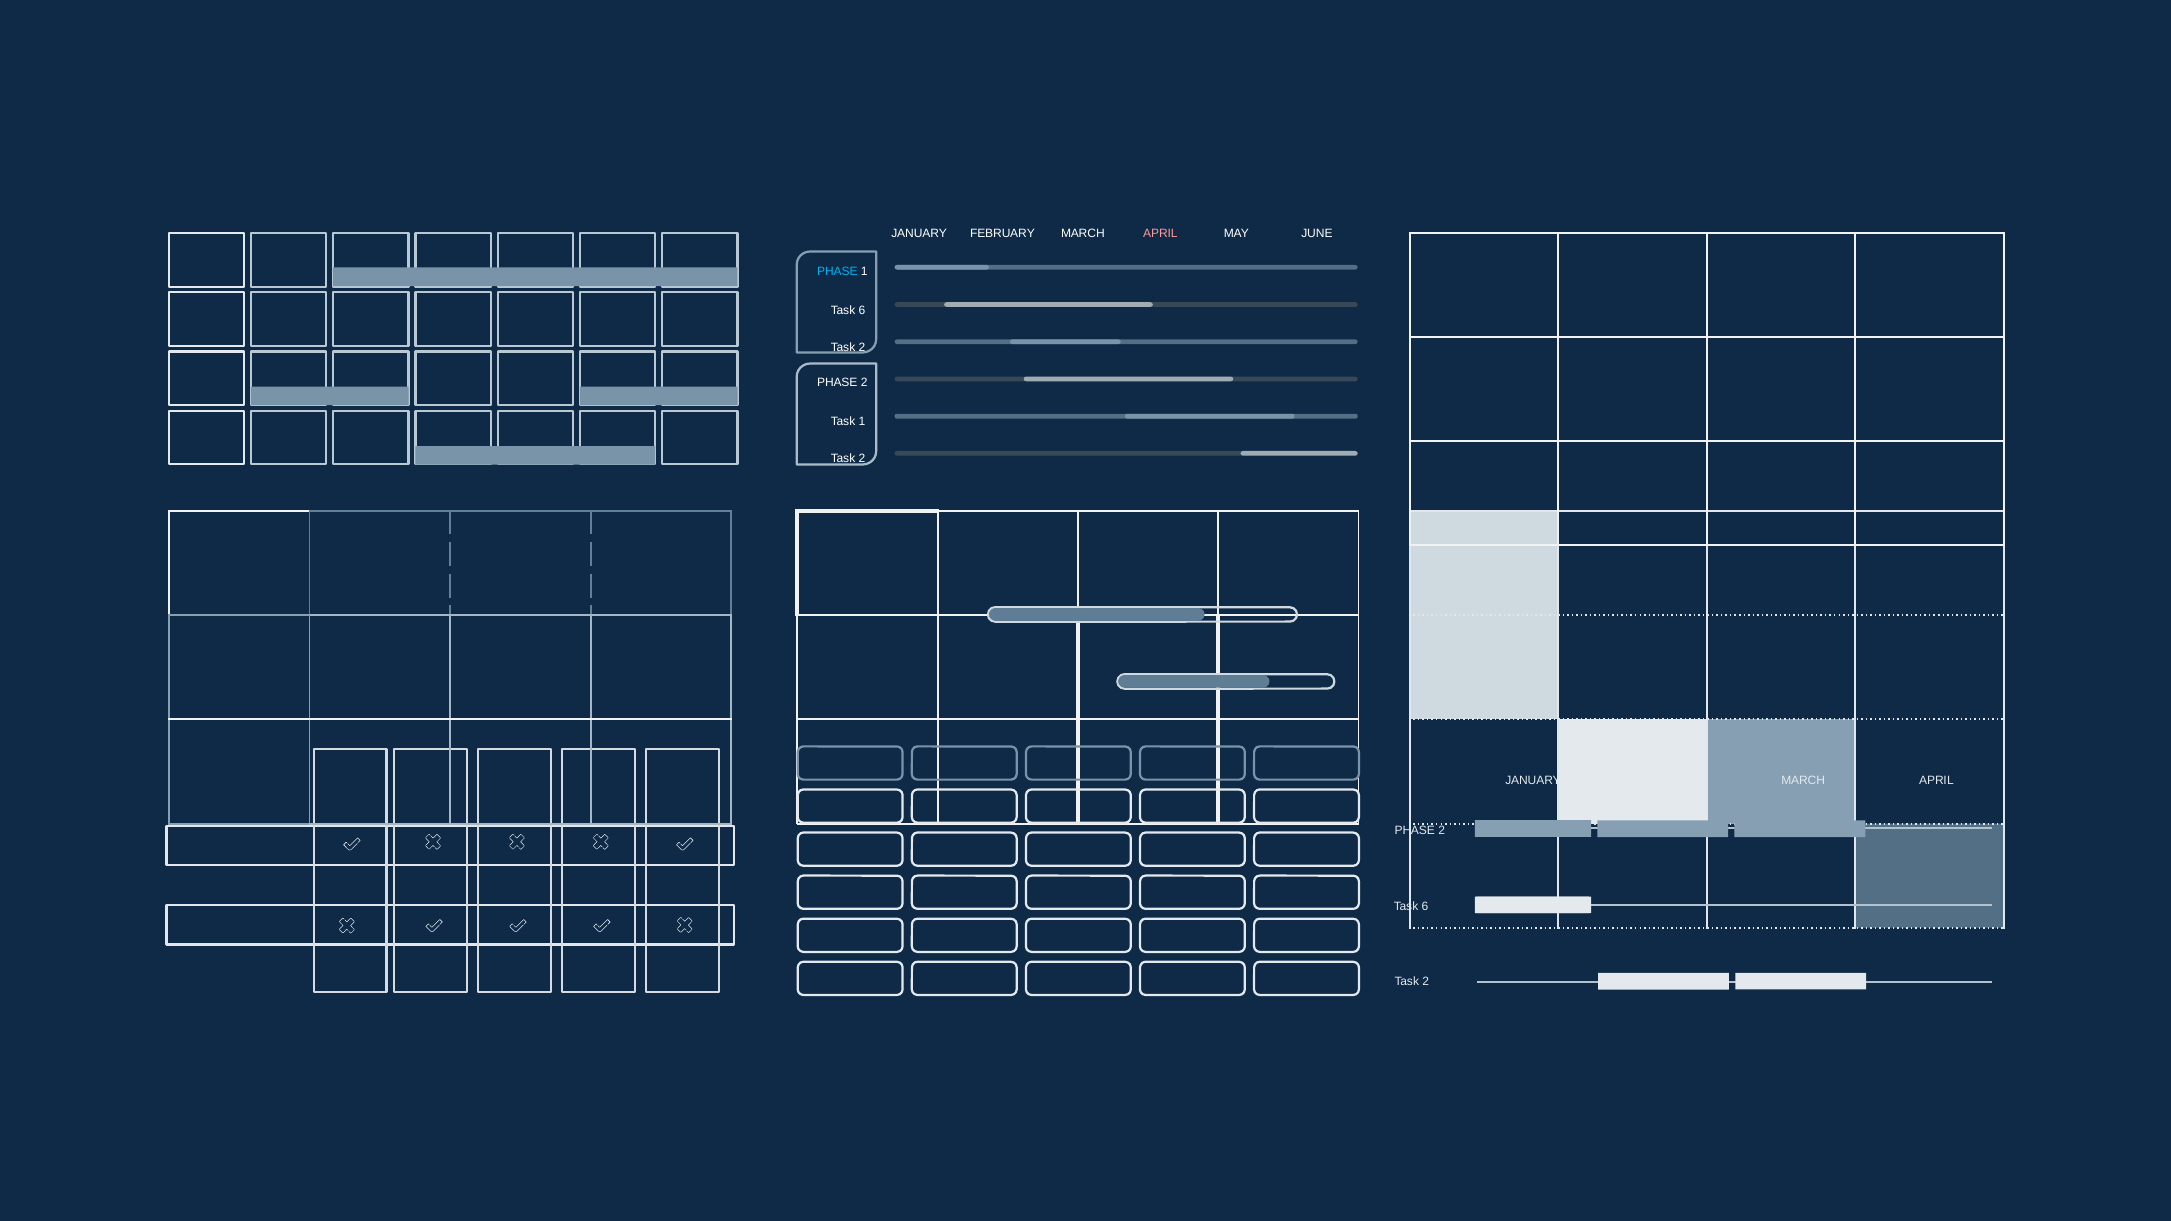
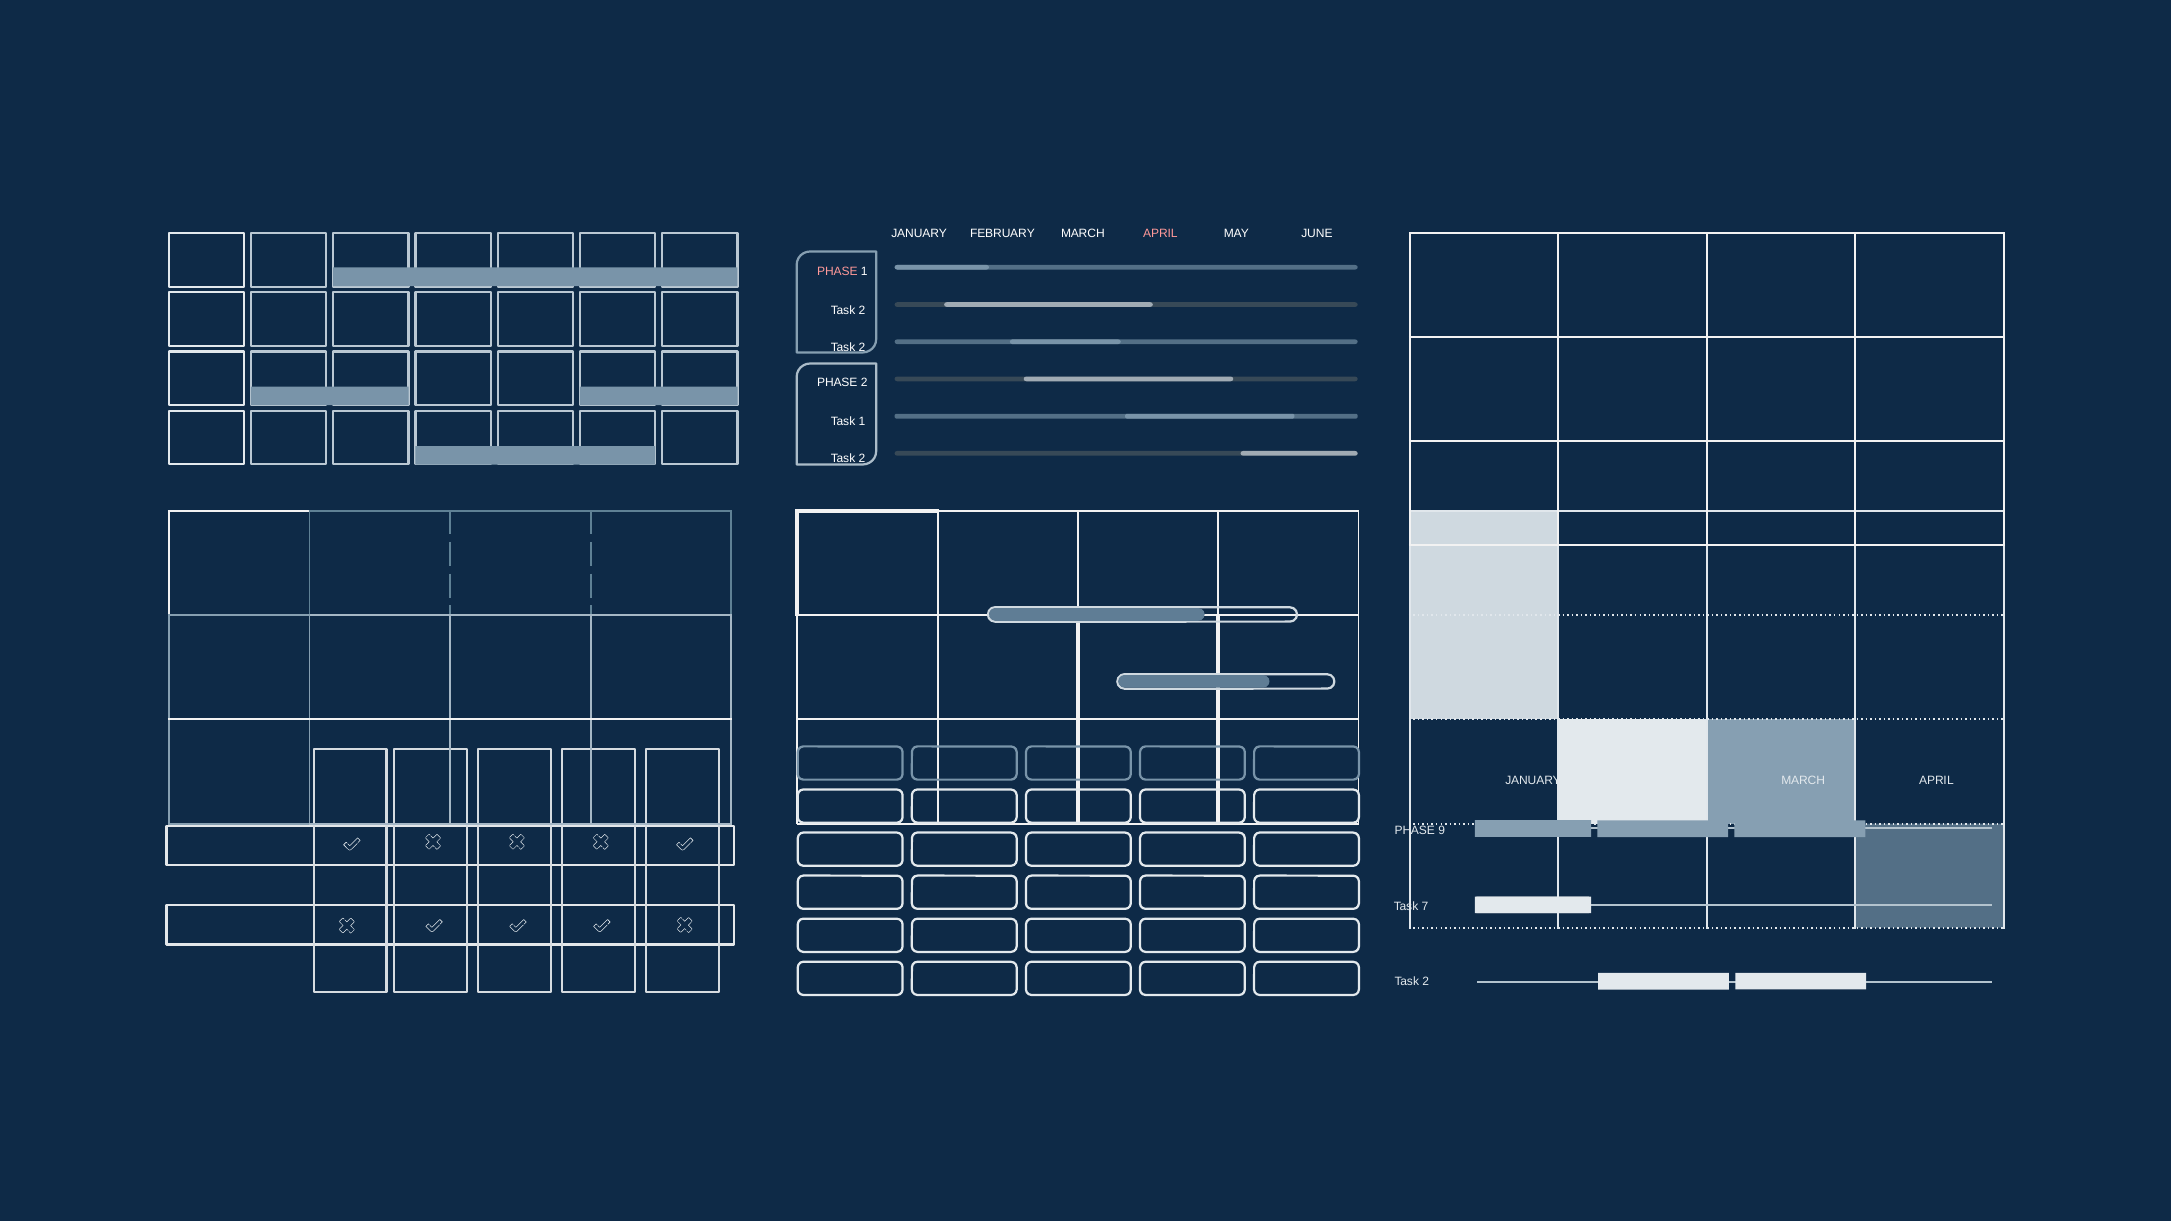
PHASE colour: light blue -> pink (837, 272)
6: 6 -> 2 (862, 310)
2: 2 -> 9 (1442, 831)
6: 6 -> 7 (1425, 907)
